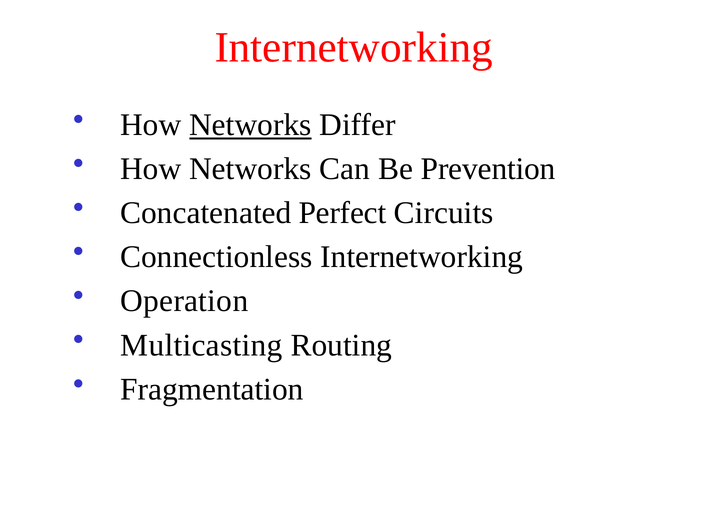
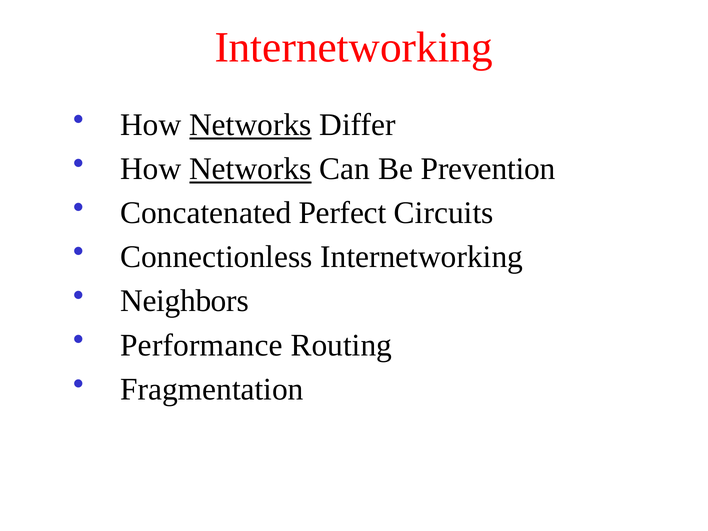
Networks underline: none -> present (250, 169)
Operation: Operation -> Neighbors (185, 301)
Multicasting: Multicasting -> Performance (201, 345)
